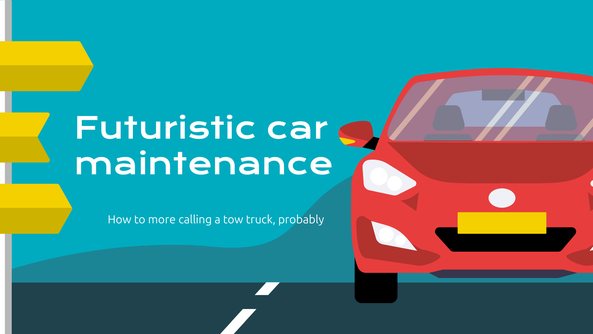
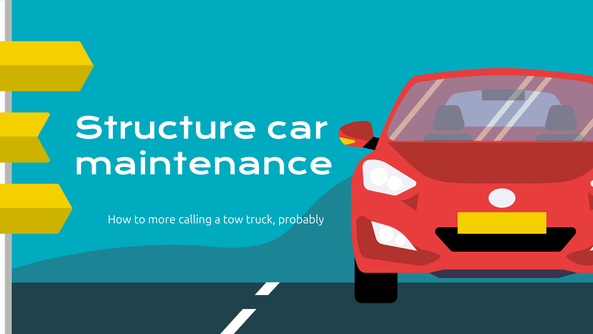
Futuristic: Futuristic -> Structure (166, 129)
